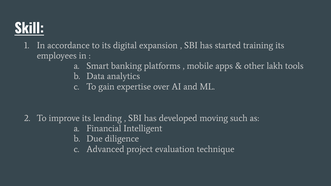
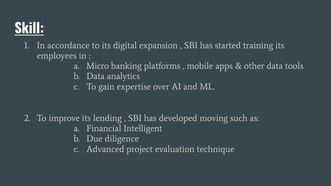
Smart: Smart -> Micro (98, 66)
other lakh: lakh -> data (275, 66)
